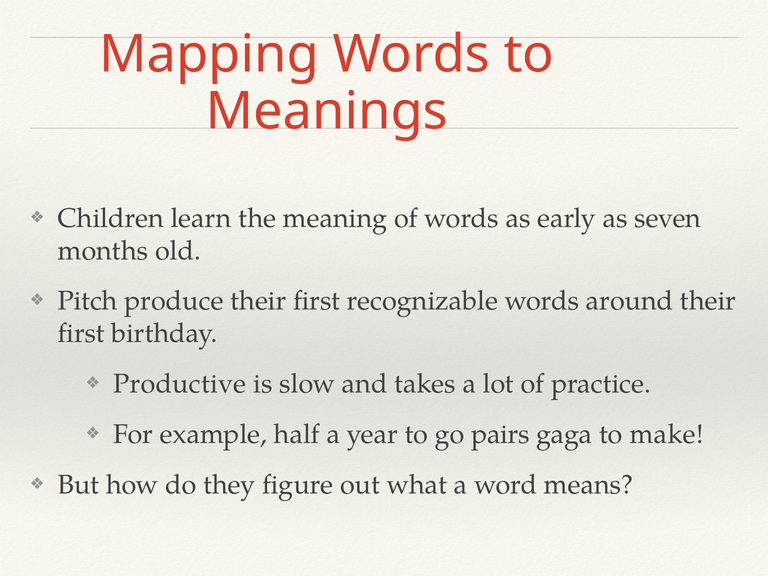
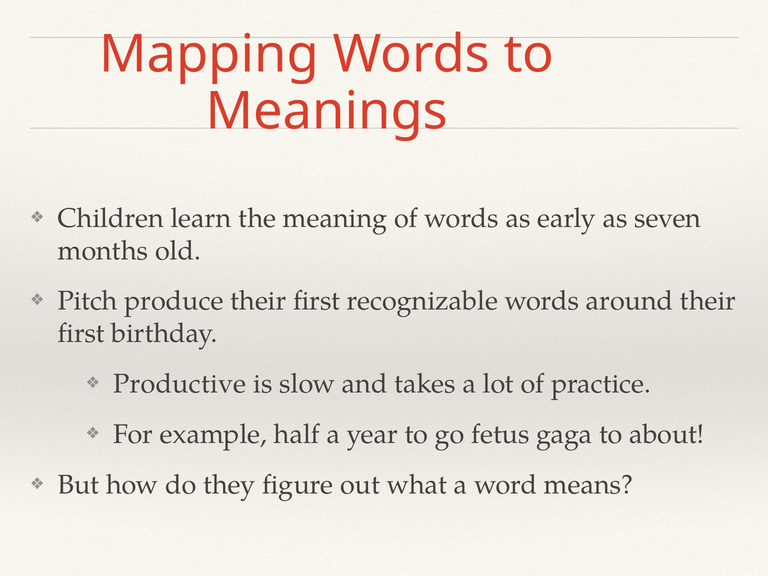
pairs: pairs -> fetus (500, 434)
make: make -> about (667, 434)
